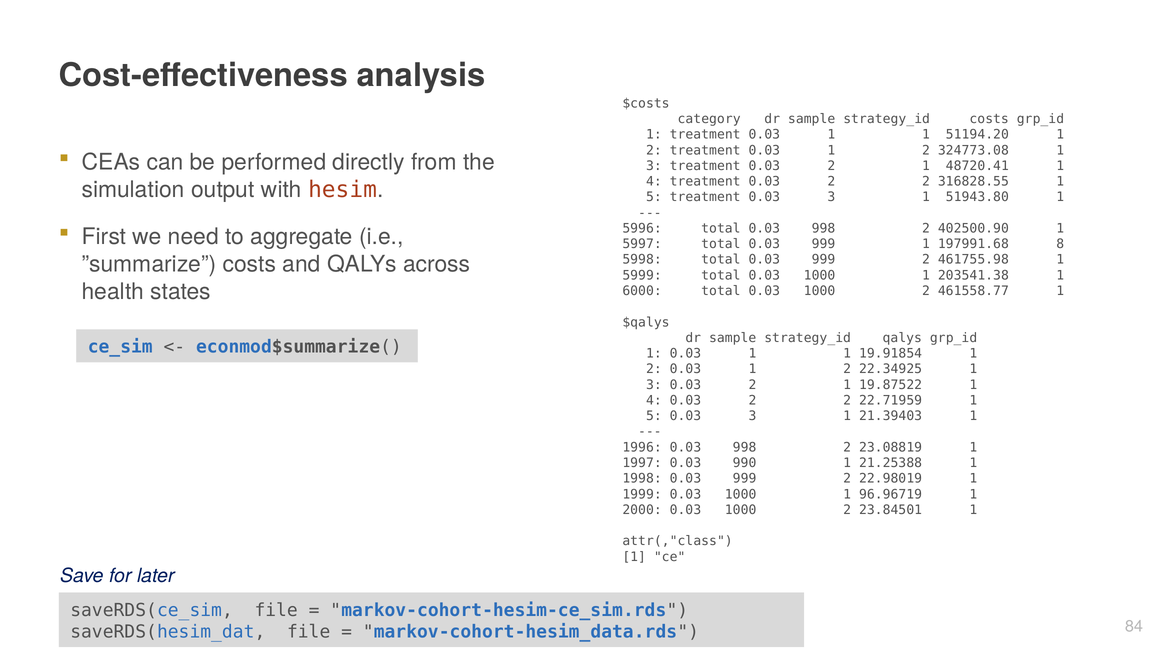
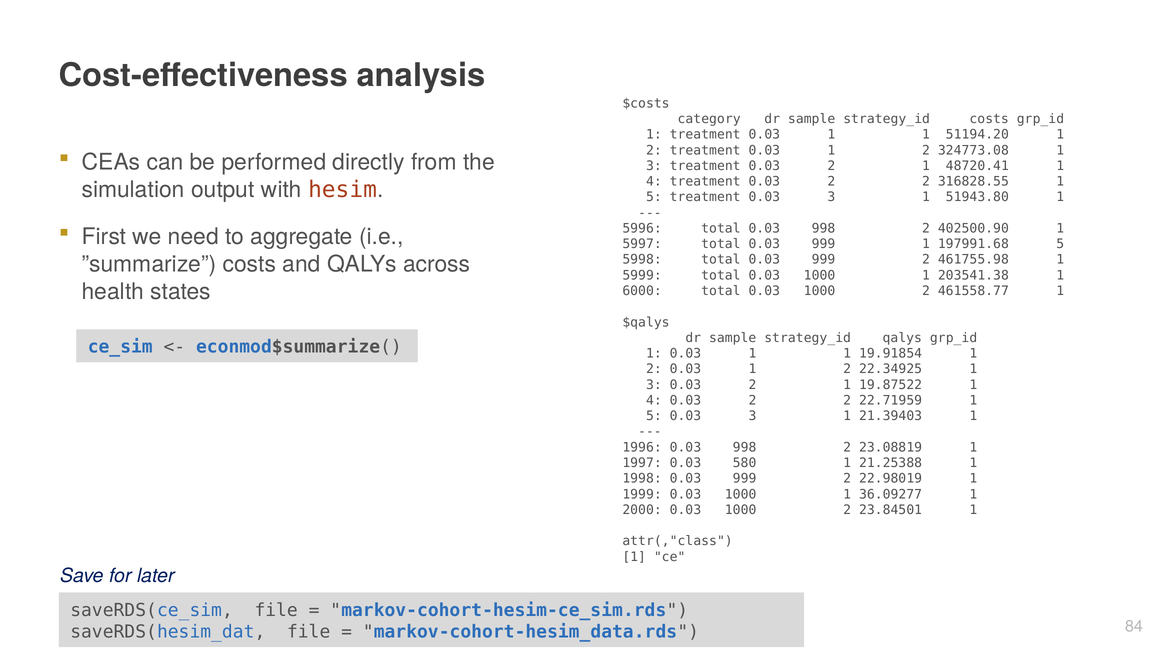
197991.68 8: 8 -> 5 (1060, 244)
990: 990 -> 580 (745, 463)
96.96719: 96.96719 -> 36.09277 (891, 494)
